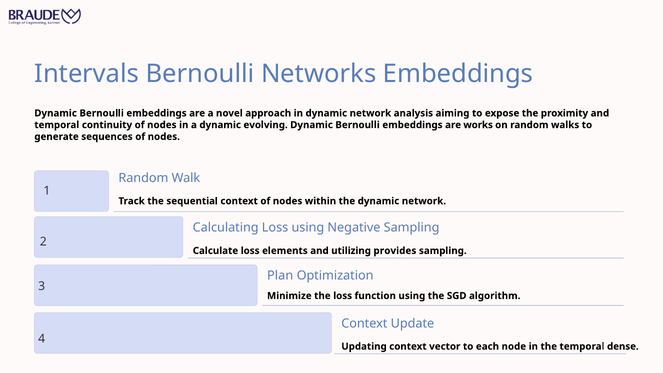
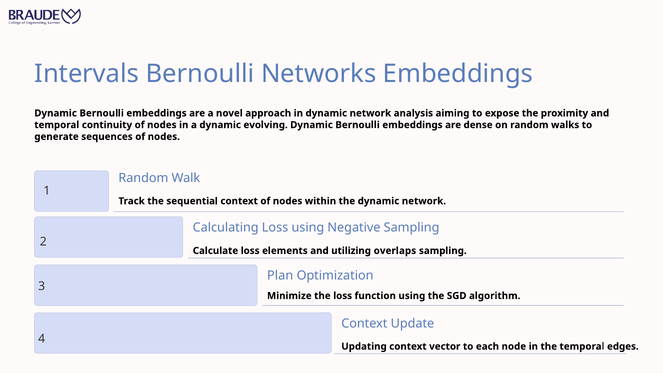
works: works -> dense (478, 125)
provides: provides -> overlaps (395, 251)
dense: dense -> edges (623, 346)
